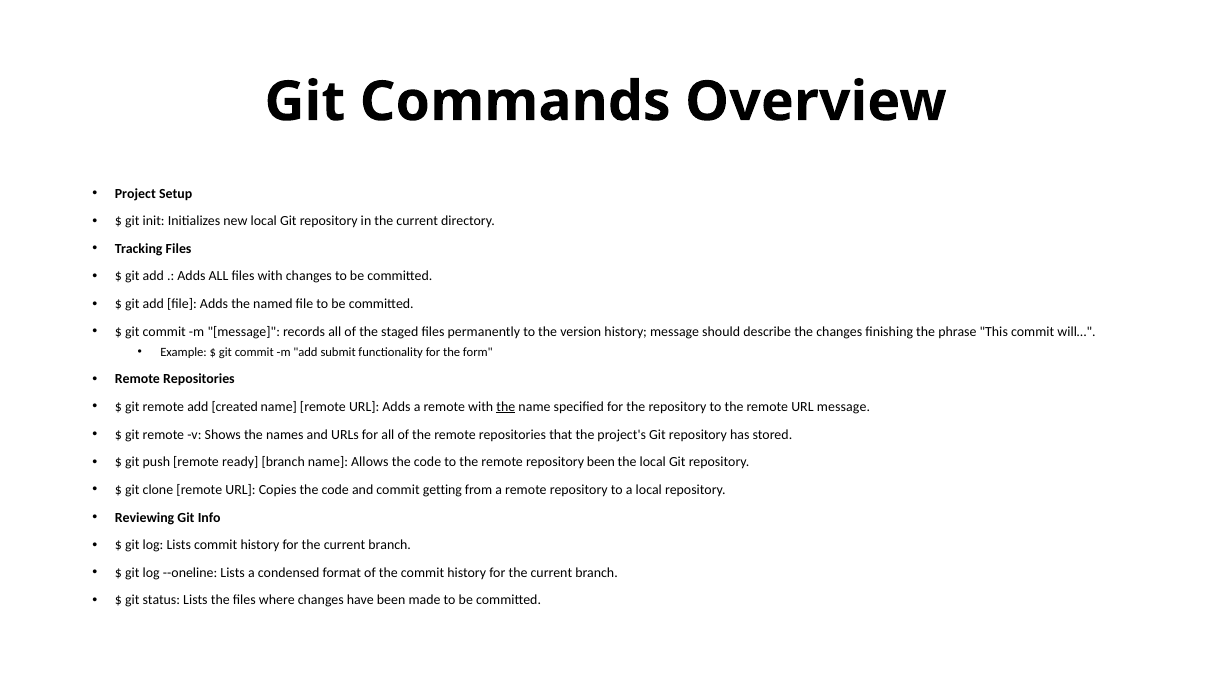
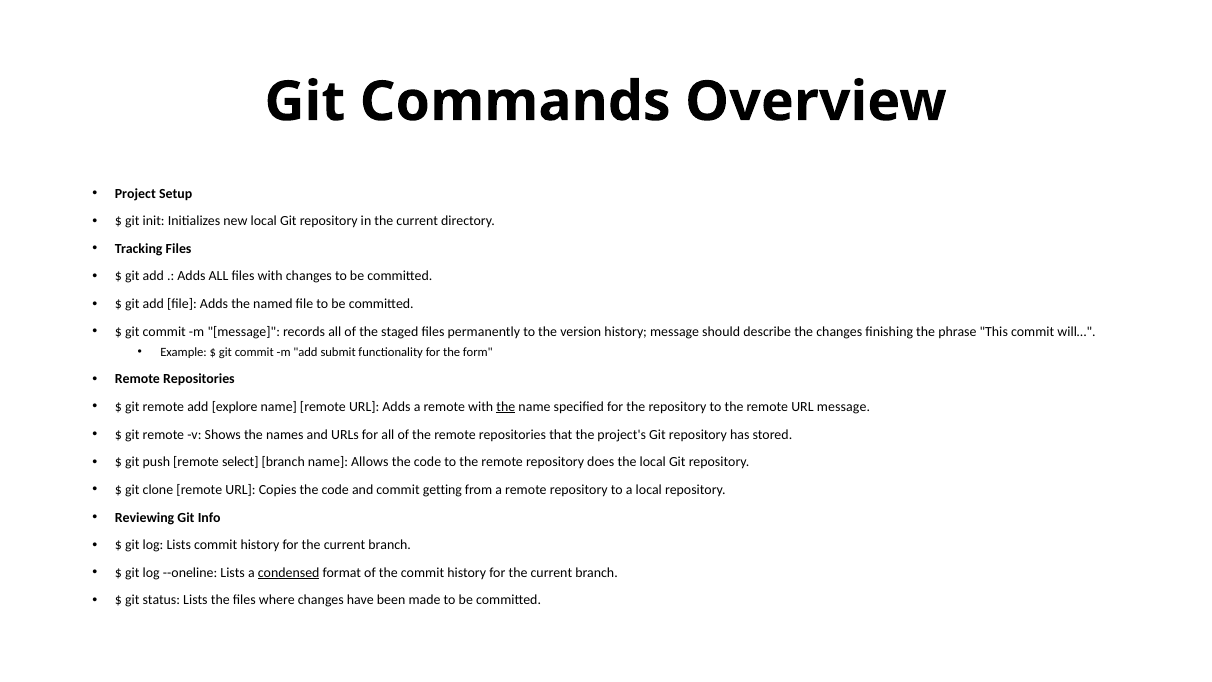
created: created -> explore (235, 407)
ready: ready -> select (240, 462)
repository been: been -> does (601, 462)
condensed underline: none -> present (289, 572)
